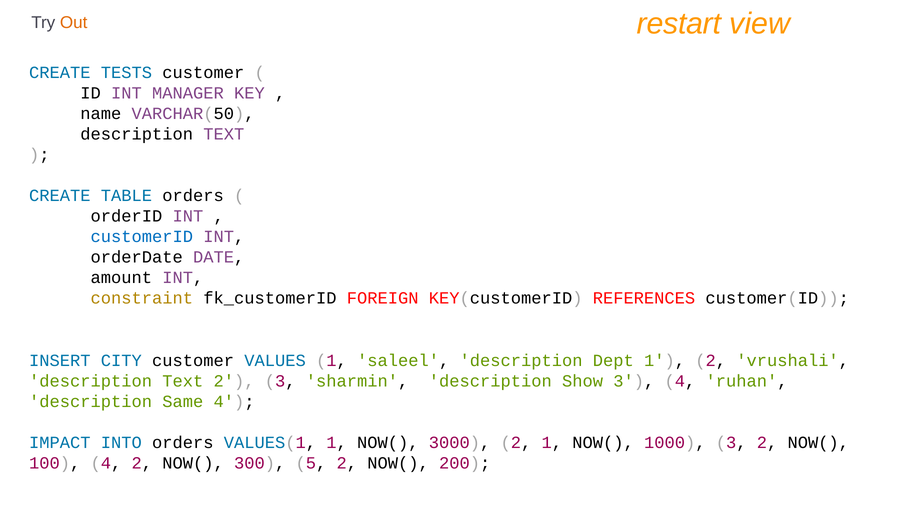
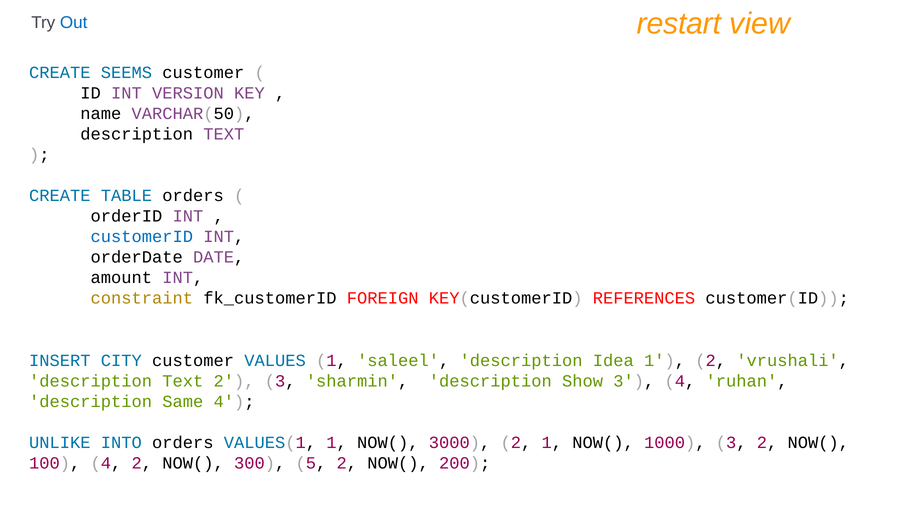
Out colour: orange -> blue (74, 23)
TESTS: TESTS -> SEEMS (126, 73)
MANAGER: MANAGER -> VERSION (188, 93)
Dept: Dept -> Idea (613, 361)
IMPACT: IMPACT -> UNLIKE (60, 443)
